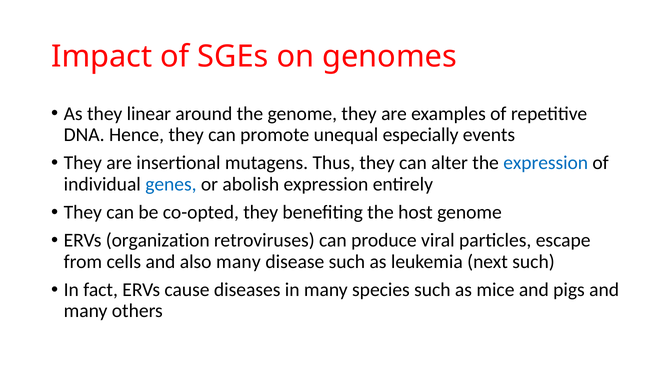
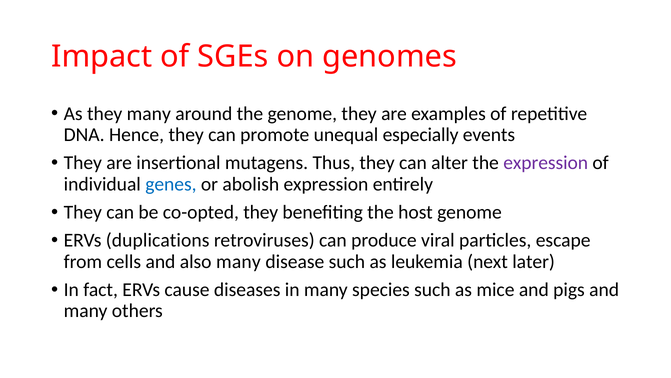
they linear: linear -> many (149, 113)
expression colour: blue -> purple (546, 163)
organization: organization -> duplications (158, 240)
next such: such -> later (534, 261)
